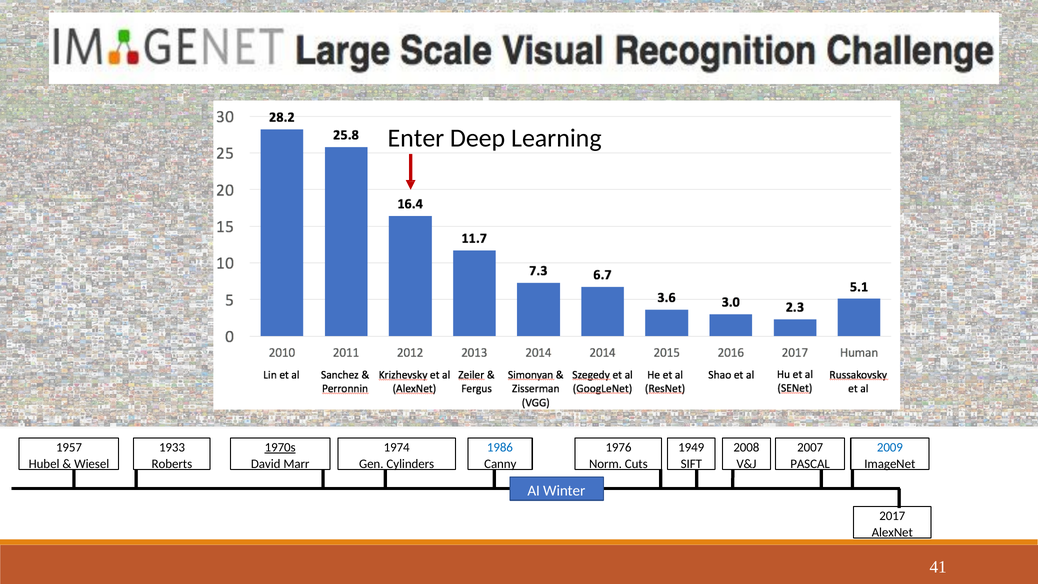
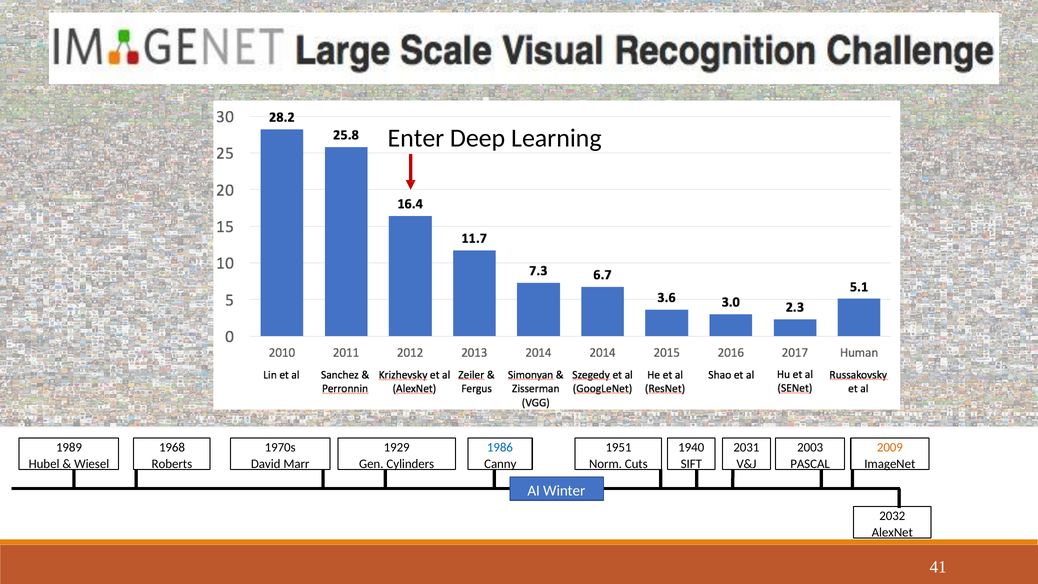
1957: 1957 -> 1989 (69, 447)
1933: 1933 -> 1968 (172, 447)
1970s underline: present -> none (280, 447)
1974: 1974 -> 1929 (397, 447)
1976: 1976 -> 1951 (618, 447)
1949: 1949 -> 1940 (691, 447)
2008: 2008 -> 2031 (746, 447)
2007: 2007 -> 2003 (810, 447)
2009 colour: blue -> orange (890, 447)
2017: 2017 -> 2032 (892, 516)
